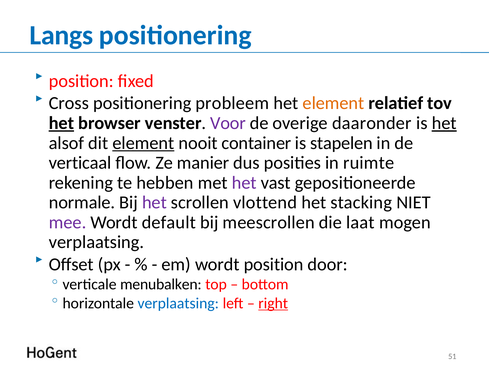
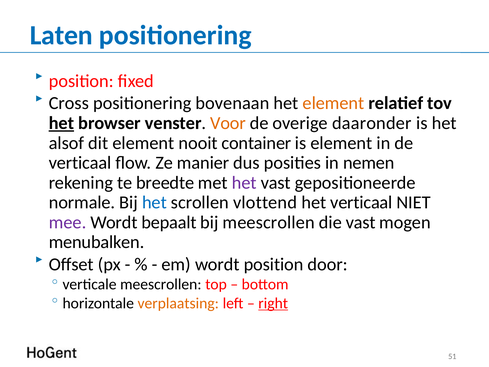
Langs: Langs -> Laten (61, 35)
probleem: probleem -> bovenaan (232, 103)
Voor colour: purple -> orange (228, 123)
het underline: present -> none (444, 123)
element underline: present -> none (143, 143)
is stapelen: stapelen -> element (341, 143)
ruimte: ruimte -> nemen (369, 163)
hebben: hebben -> breedte (165, 183)
het colour: purple -> blue (154, 202)
het stacking: stacking -> verticaal (361, 202)
default: default -> bepaalt (169, 222)
die laat: laat -> vast (361, 222)
verplaatsing: verplaatsing -> menubalken (97, 242)
verticale menubalken: menubalken -> meescrollen (161, 284)
verplaatsing colour: blue -> orange (178, 303)
